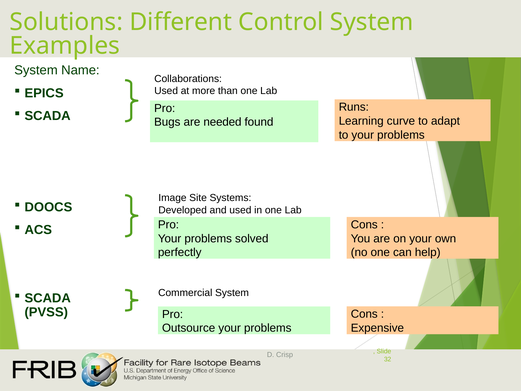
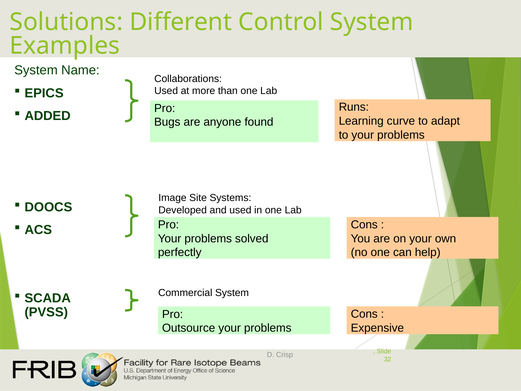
SCADA: SCADA -> ADDED (48, 116)
needed: needed -> anyone (222, 122)
